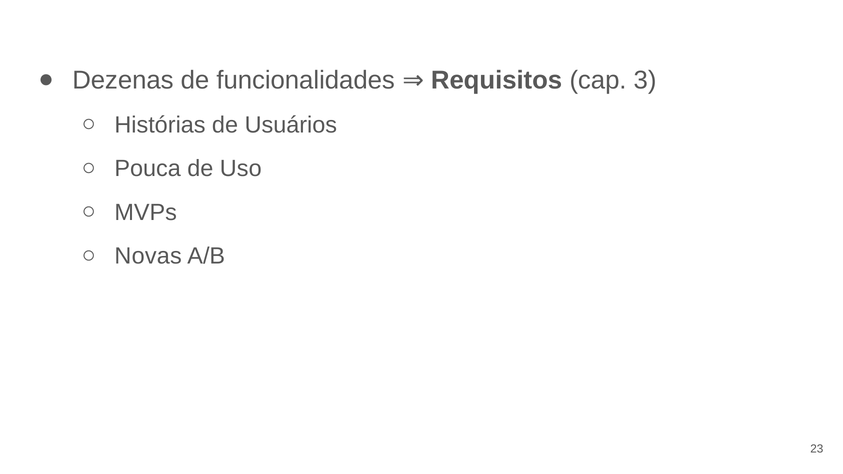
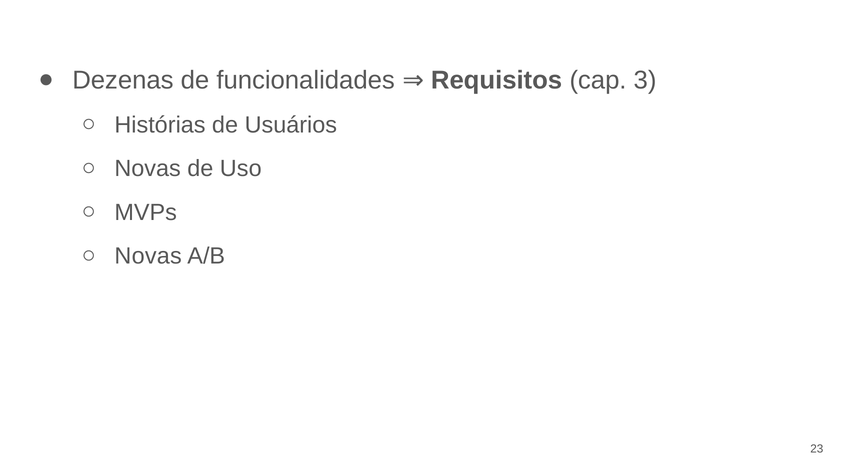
Pouca: Pouca -> Novas (148, 169)
